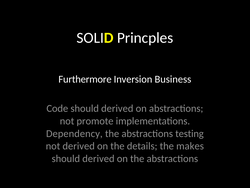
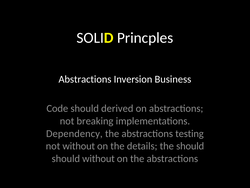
Furthermore: Furthermore -> Abstractions (85, 79)
promote: promote -> breaking (95, 121)
not derived: derived -> without (79, 146)
the makes: makes -> should (190, 146)
derived: derived -> without (98, 158)
